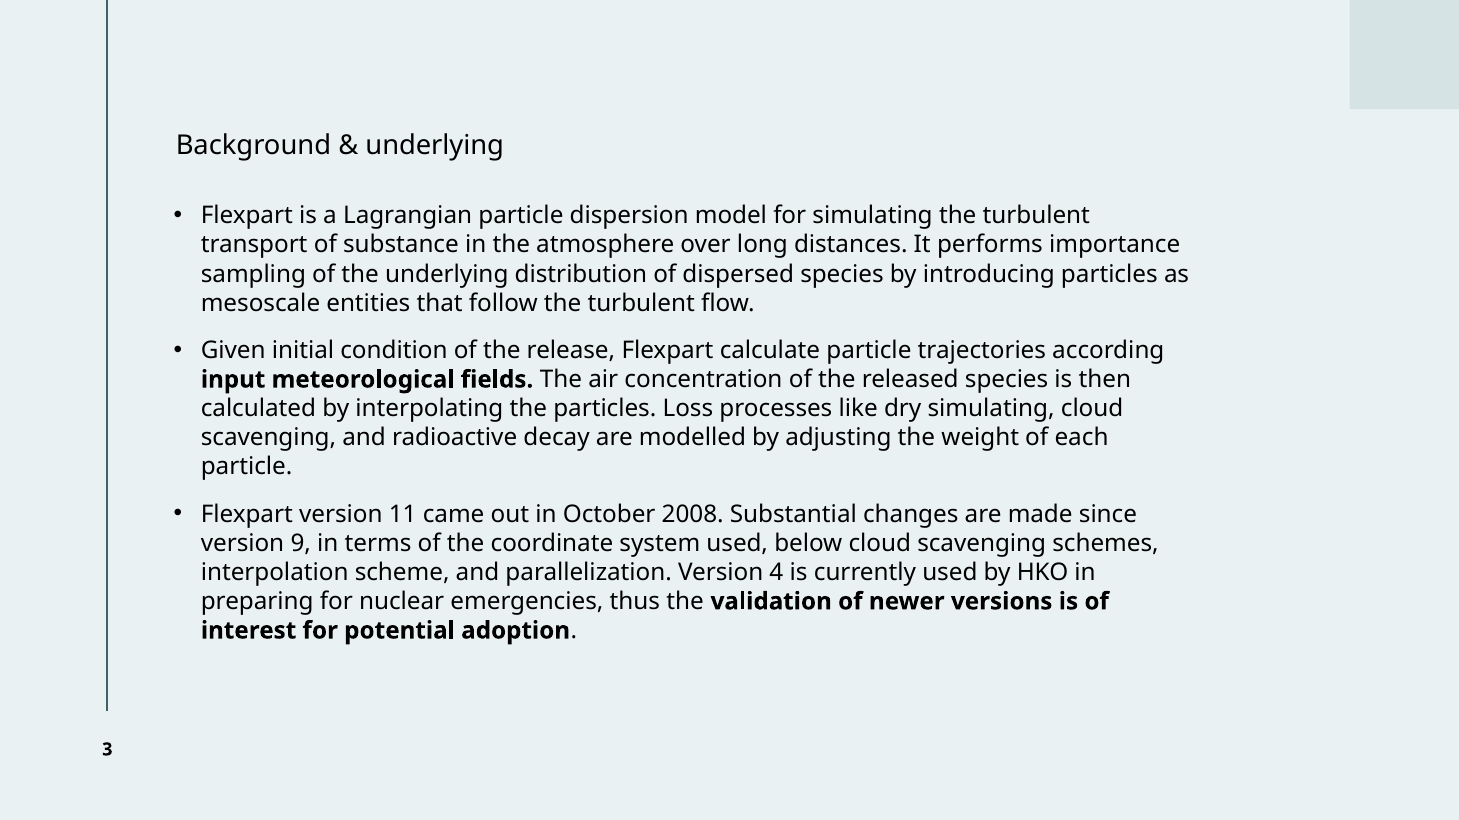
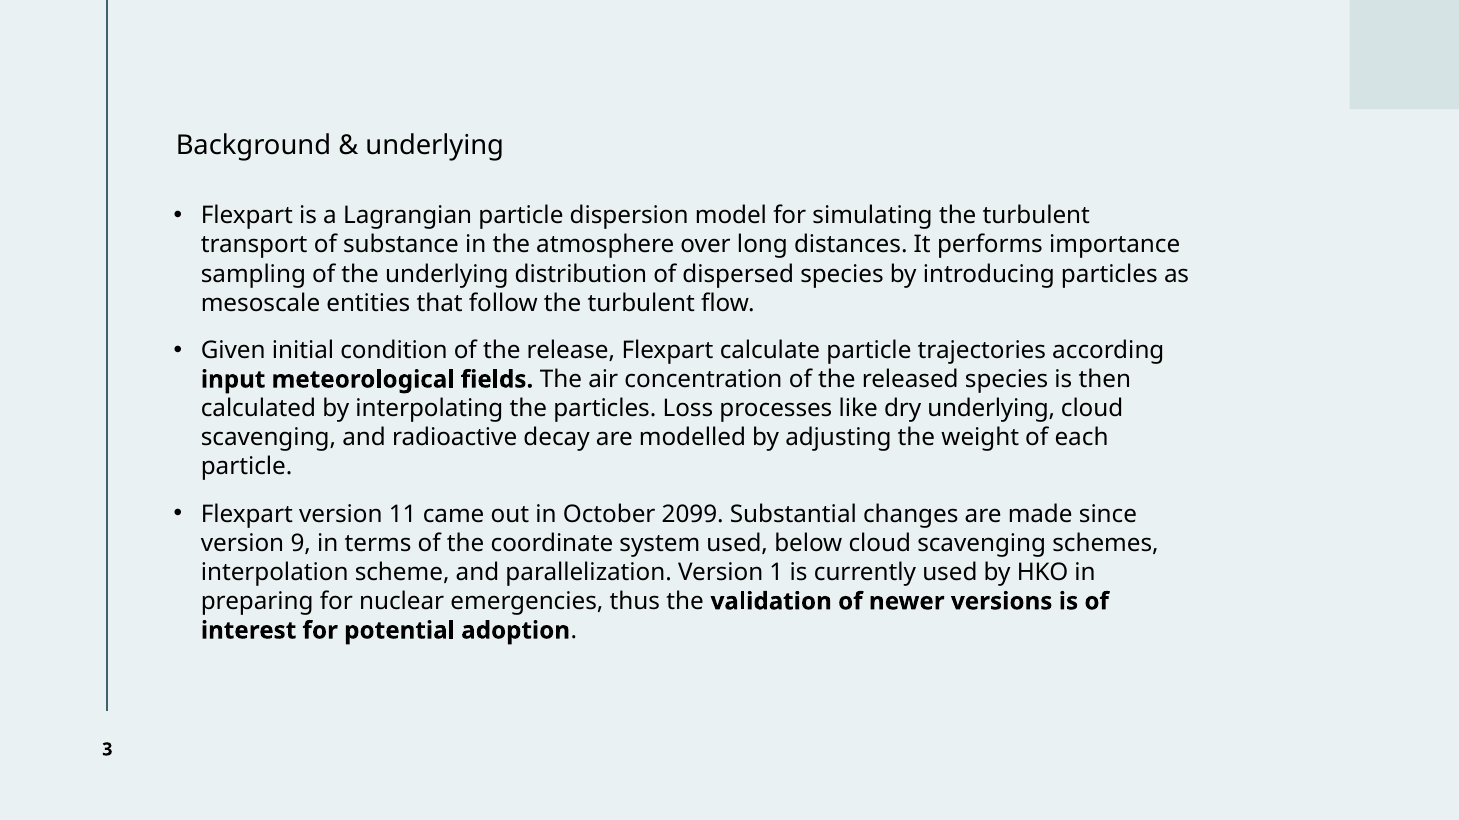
dry simulating: simulating -> underlying (991, 409)
2008: 2008 -> 2099 (693, 515)
4: 4 -> 1 (776, 573)
